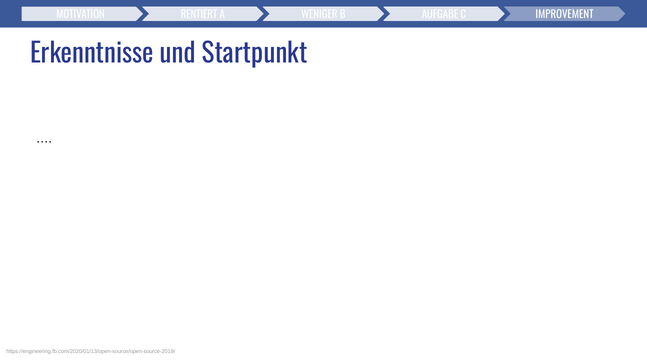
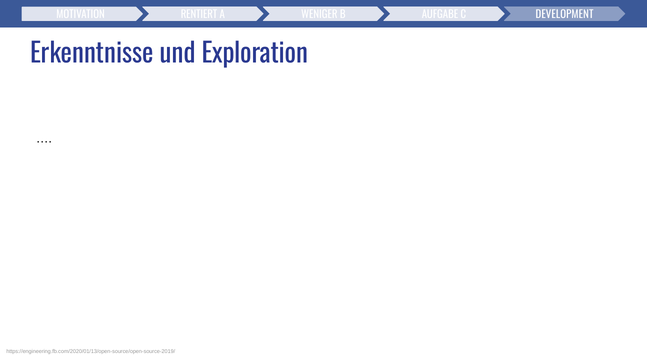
IMPROVEMENT: IMPROVEMENT -> DEVELOPMENT (565, 14)
Startpunkt: Startpunkt -> Exploration (255, 54)
